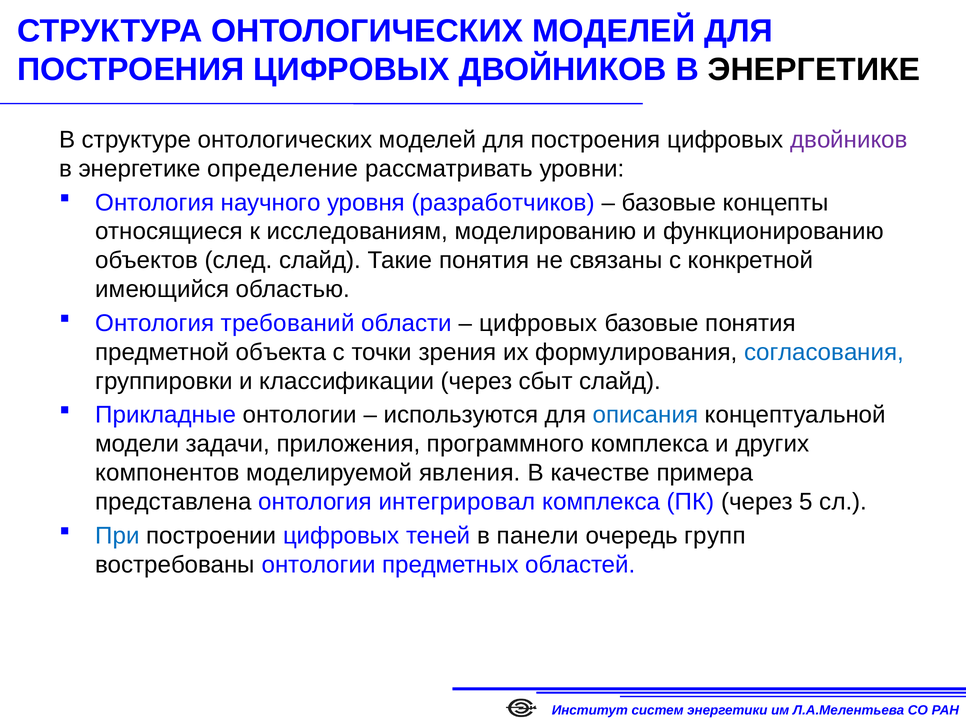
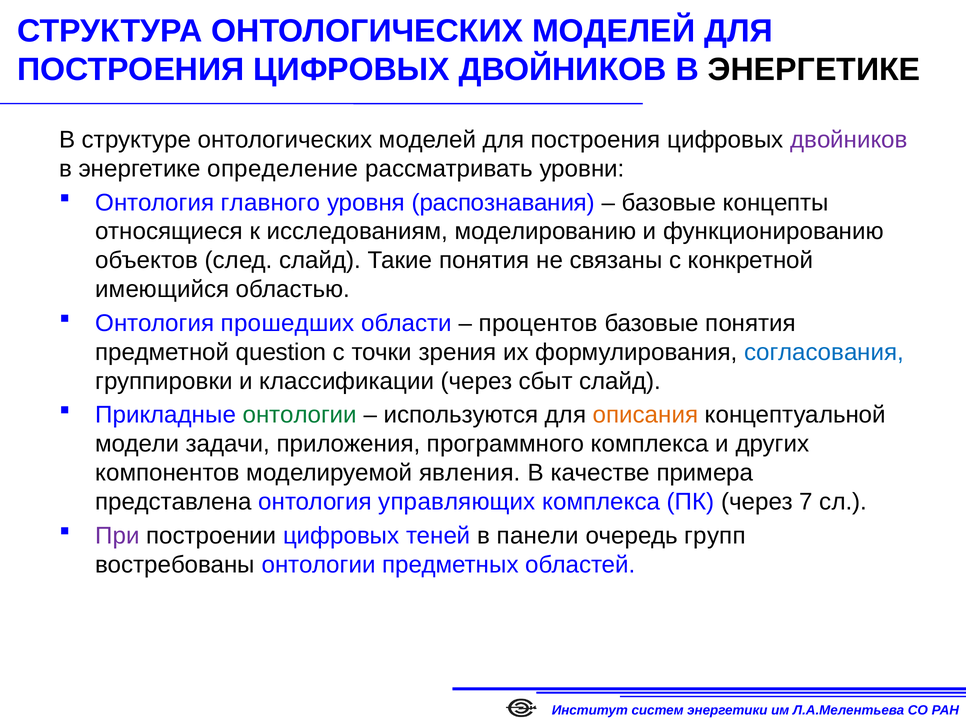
научного: научного -> главного (271, 203)
разработчиков: разработчиков -> распознавания (503, 203)
требований: требований -> прошедших (288, 323)
цифровых: цифровых -> процентов (538, 323)
объекта: объекта -> question (281, 352)
онтологии colour: black -> green (300, 415)
описания colour: blue -> orange (646, 415)
интегрировал: интегрировал -> управляющих (457, 502)
5: 5 -> 7 (806, 502)
При colour: blue -> purple (117, 536)
